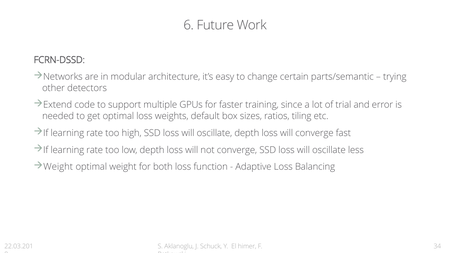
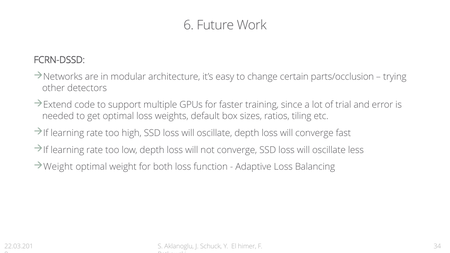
parts/semantic: parts/semantic -> parts/occlusion (342, 77)
